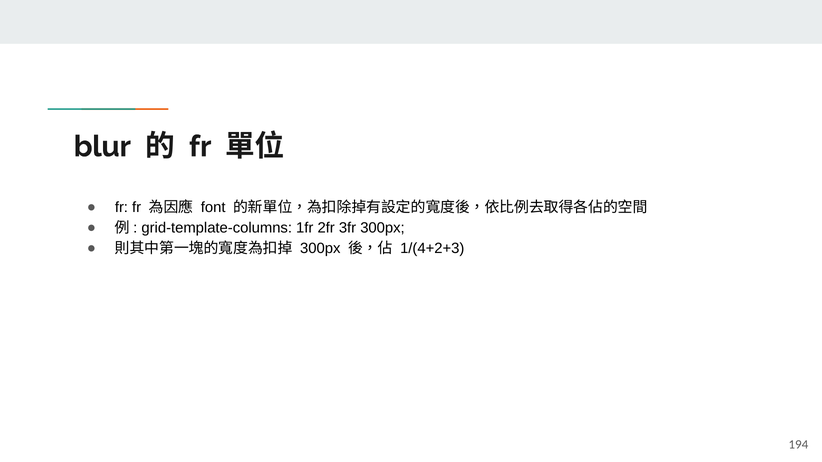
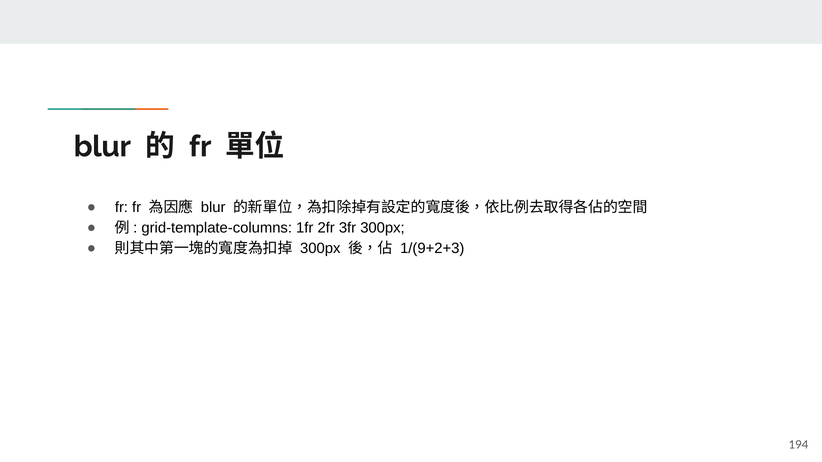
font: font -> blur (213, 208)
1/(4+2+3: 1/(4+2+3 -> 1/(9+2+3 (432, 249)
